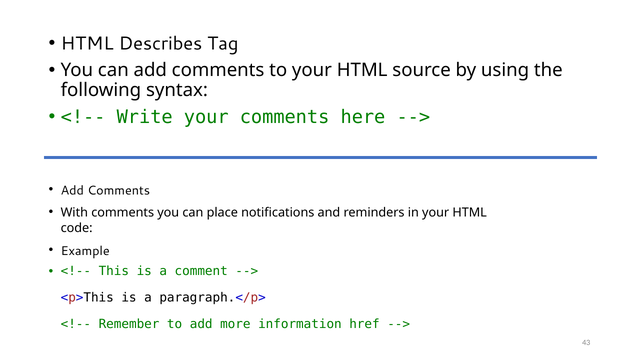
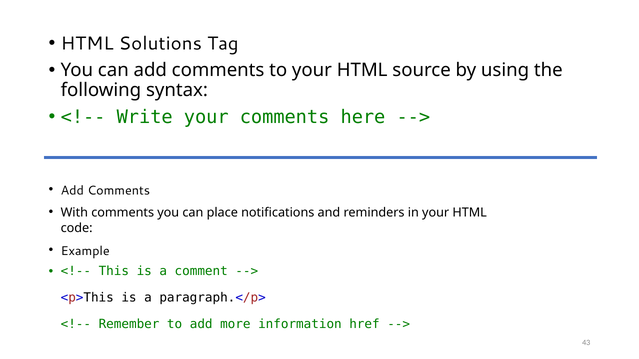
Describes: Describes -> Solutions (160, 43)
